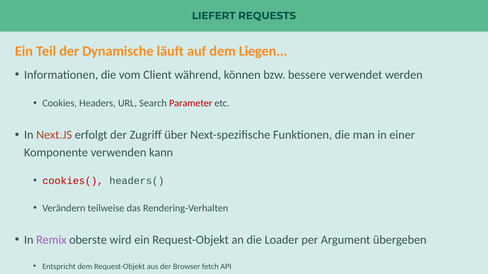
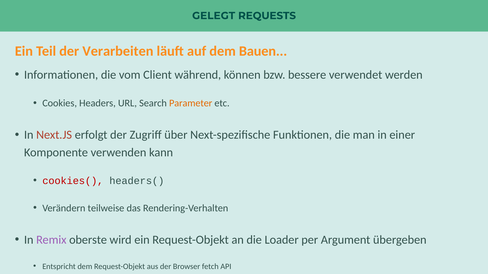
LIEFERT: LIEFERT -> GELEGT (214, 16)
Dynamische: Dynamische -> Verarbeiten (118, 51)
Liegen: Liegen -> Bauen (263, 51)
Parameter colour: red -> orange (191, 103)
